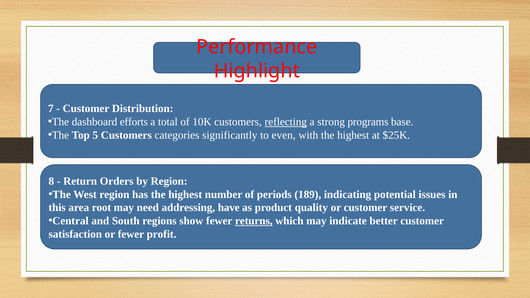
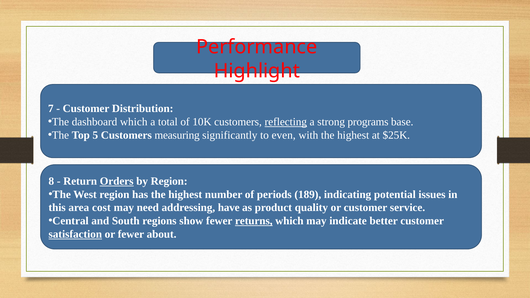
dashboard efforts: efforts -> which (134, 122)
categories: categories -> measuring (177, 135)
Orders underline: none -> present (117, 181)
root: root -> cost (101, 208)
satisfaction underline: none -> present (75, 234)
profit: profit -> about (162, 234)
